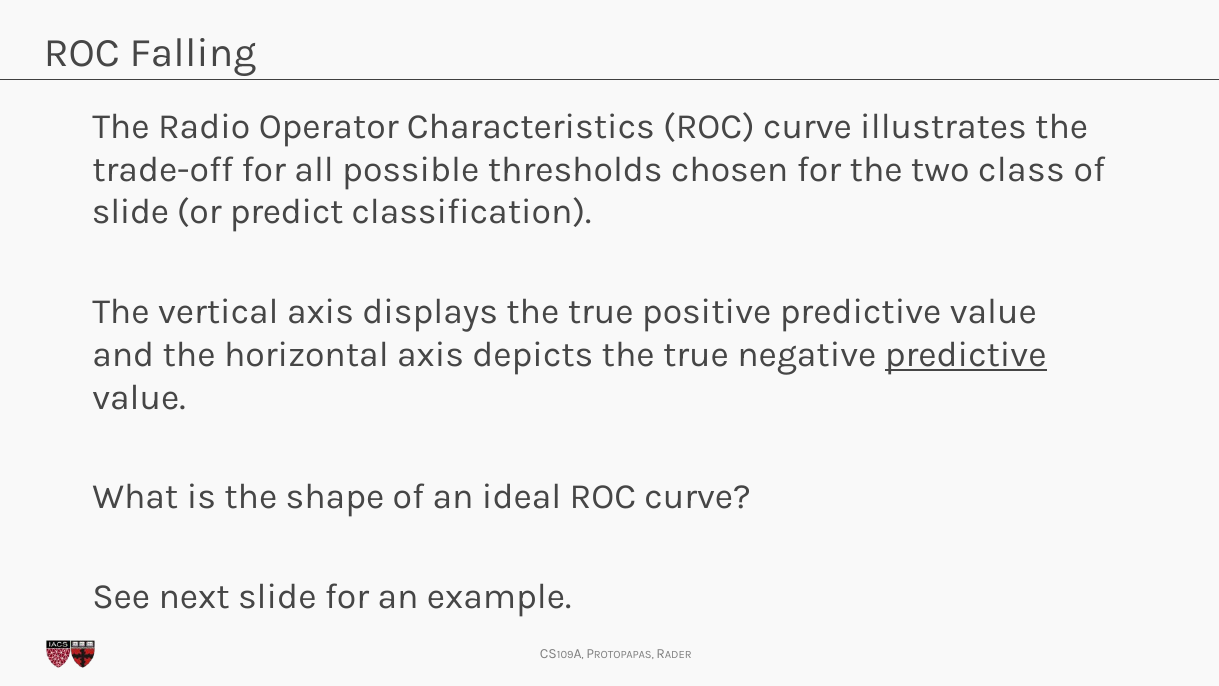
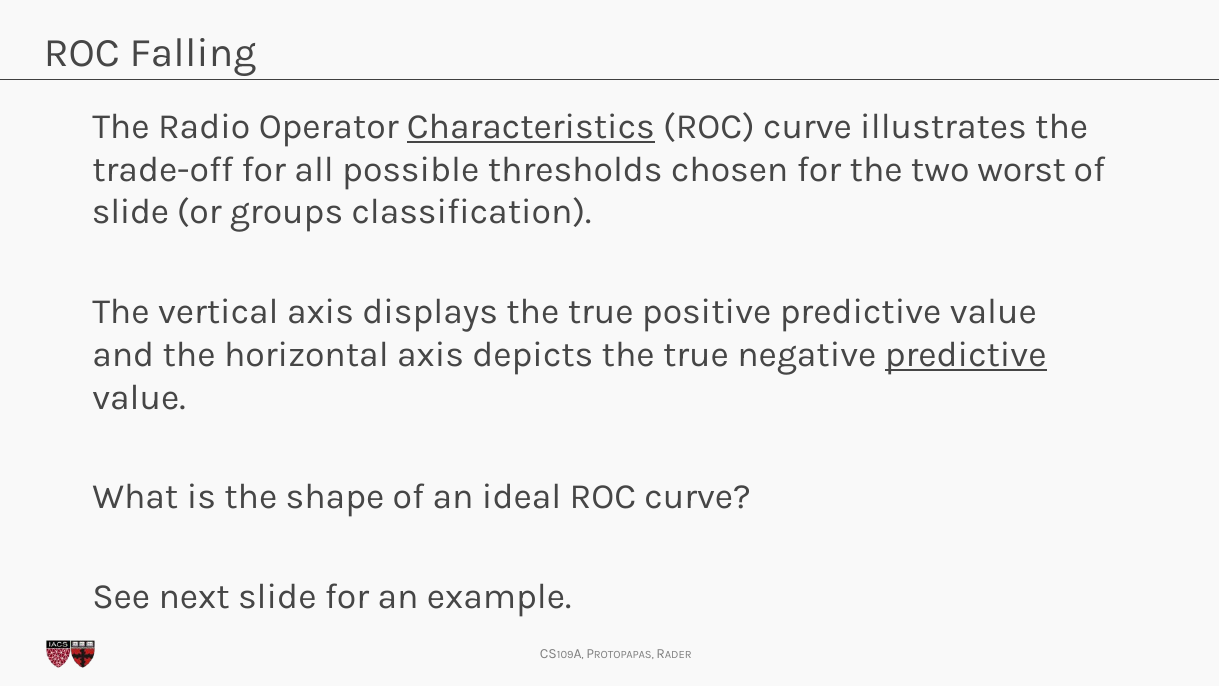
Characteristics underline: none -> present (531, 127)
class: class -> worst (1022, 169)
predict: predict -> groups (287, 212)
